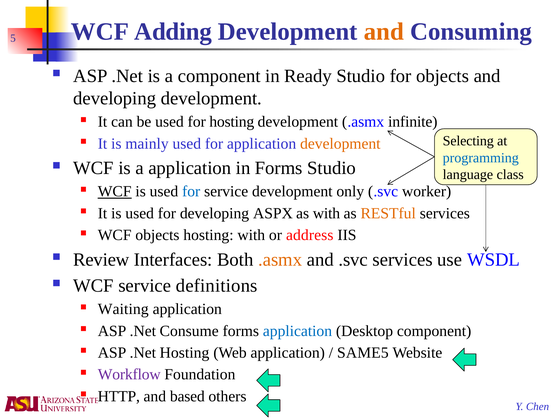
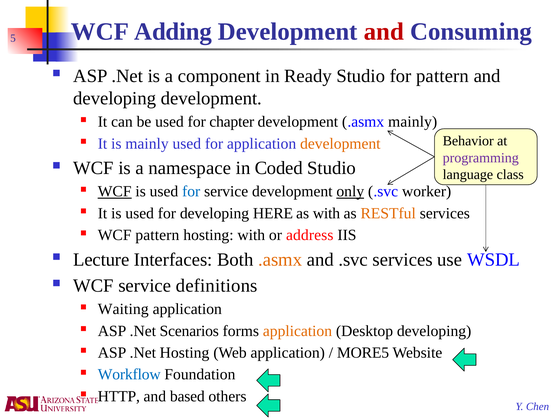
and colour: orange -> red (384, 32)
for objects: objects -> pattern (442, 76)
for hosting: hosting -> chapter (232, 122)
.asmx infinite: infinite -> mainly (413, 122)
Selecting: Selecting -> Behavior (468, 141)
programming colour: blue -> purple (481, 158)
a application: application -> namespace (190, 168)
in Forms: Forms -> Coded (279, 168)
only underline: none -> present (350, 192)
ASPX: ASPX -> HERE (273, 213)
WCF objects: objects -> pattern (157, 235)
Review: Review -> Lecture (101, 260)
Consume: Consume -> Scenarios (189, 331)
application colour: blue -> orange (297, 331)
Desktop component: component -> developing (434, 331)
SAME5: SAME5 -> MORE5 (363, 353)
Workflow colour: purple -> blue (129, 374)
